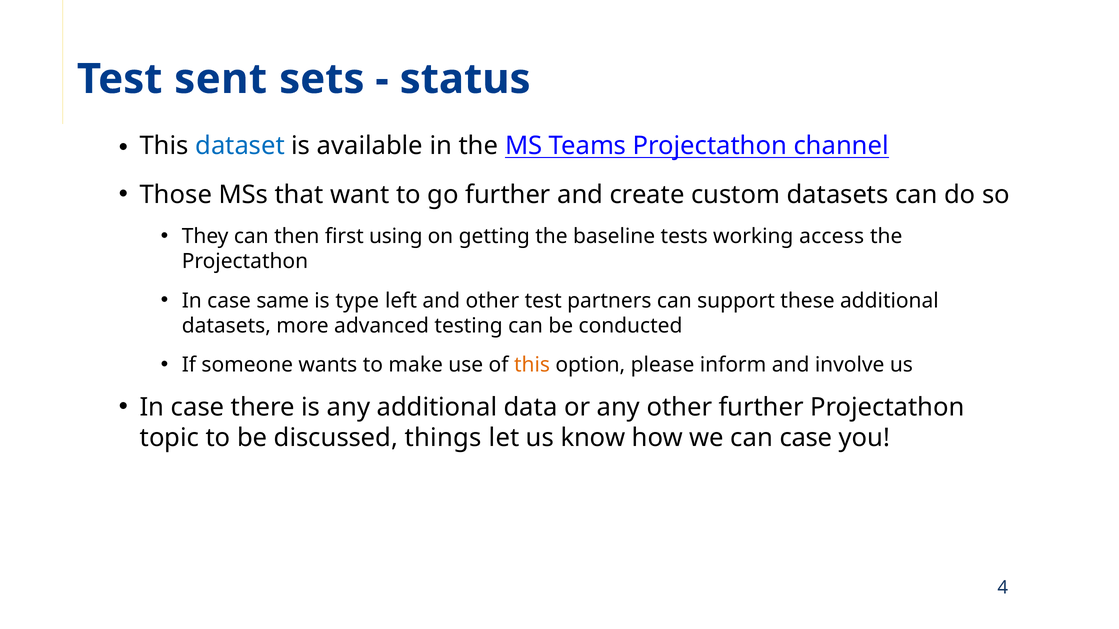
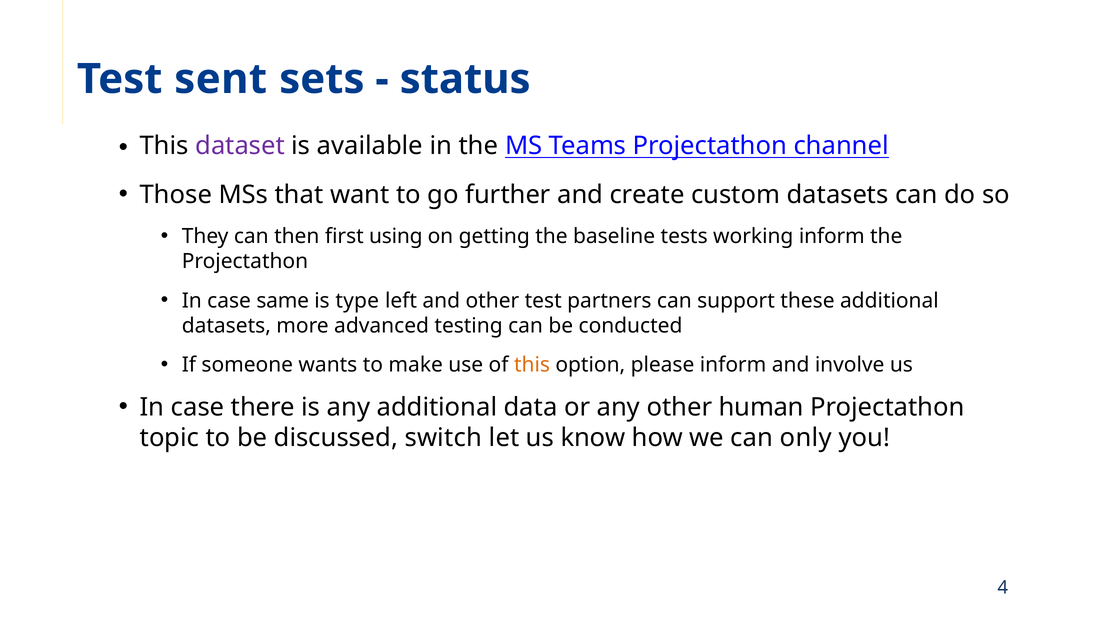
dataset colour: blue -> purple (240, 146)
working access: access -> inform (832, 237)
other further: further -> human (761, 408)
things: things -> switch (443, 438)
can case: case -> only (806, 438)
